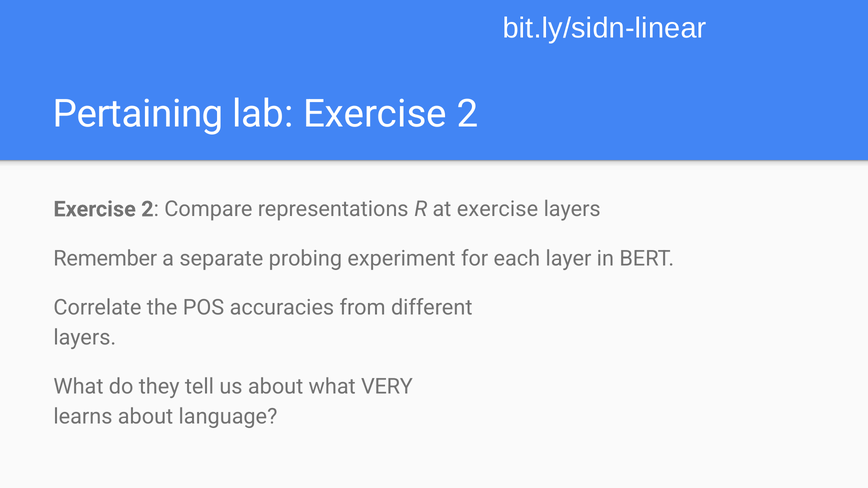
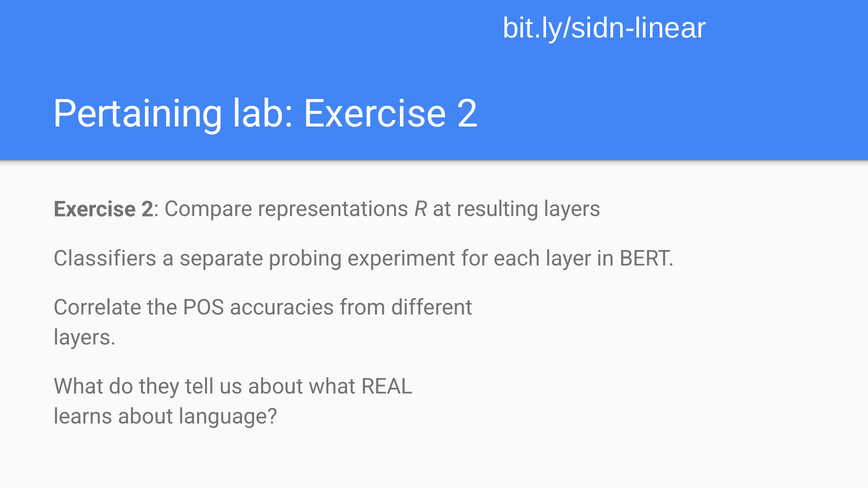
at exercise: exercise -> resulting (498, 209)
Remember: Remember -> Classifiers (105, 259)
VERY: VERY -> REAL (387, 387)
